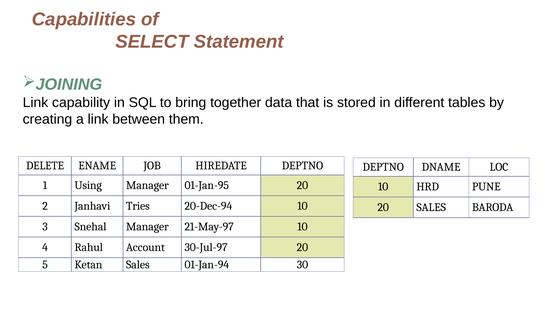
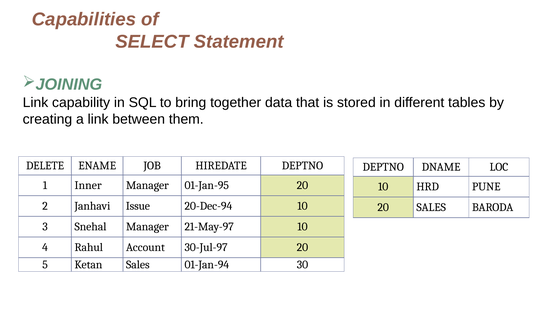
Using: Using -> Inner (88, 185)
Tries: Tries -> Issue (138, 206)
